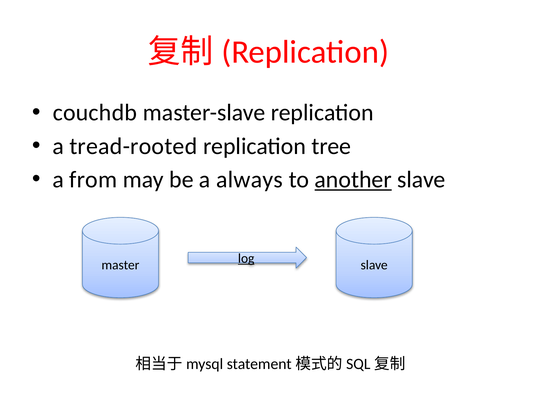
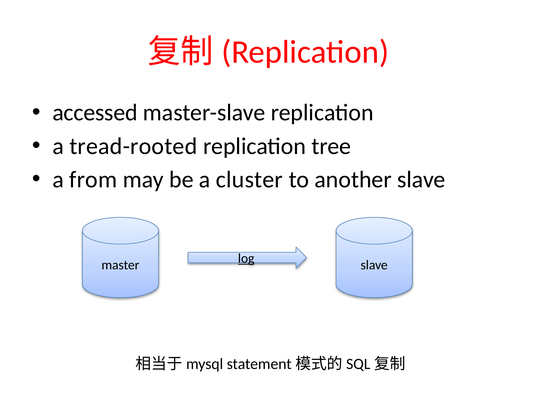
couchdb: couchdb -> accessed (95, 113)
always: always -> cluster (249, 180)
another underline: present -> none (353, 180)
